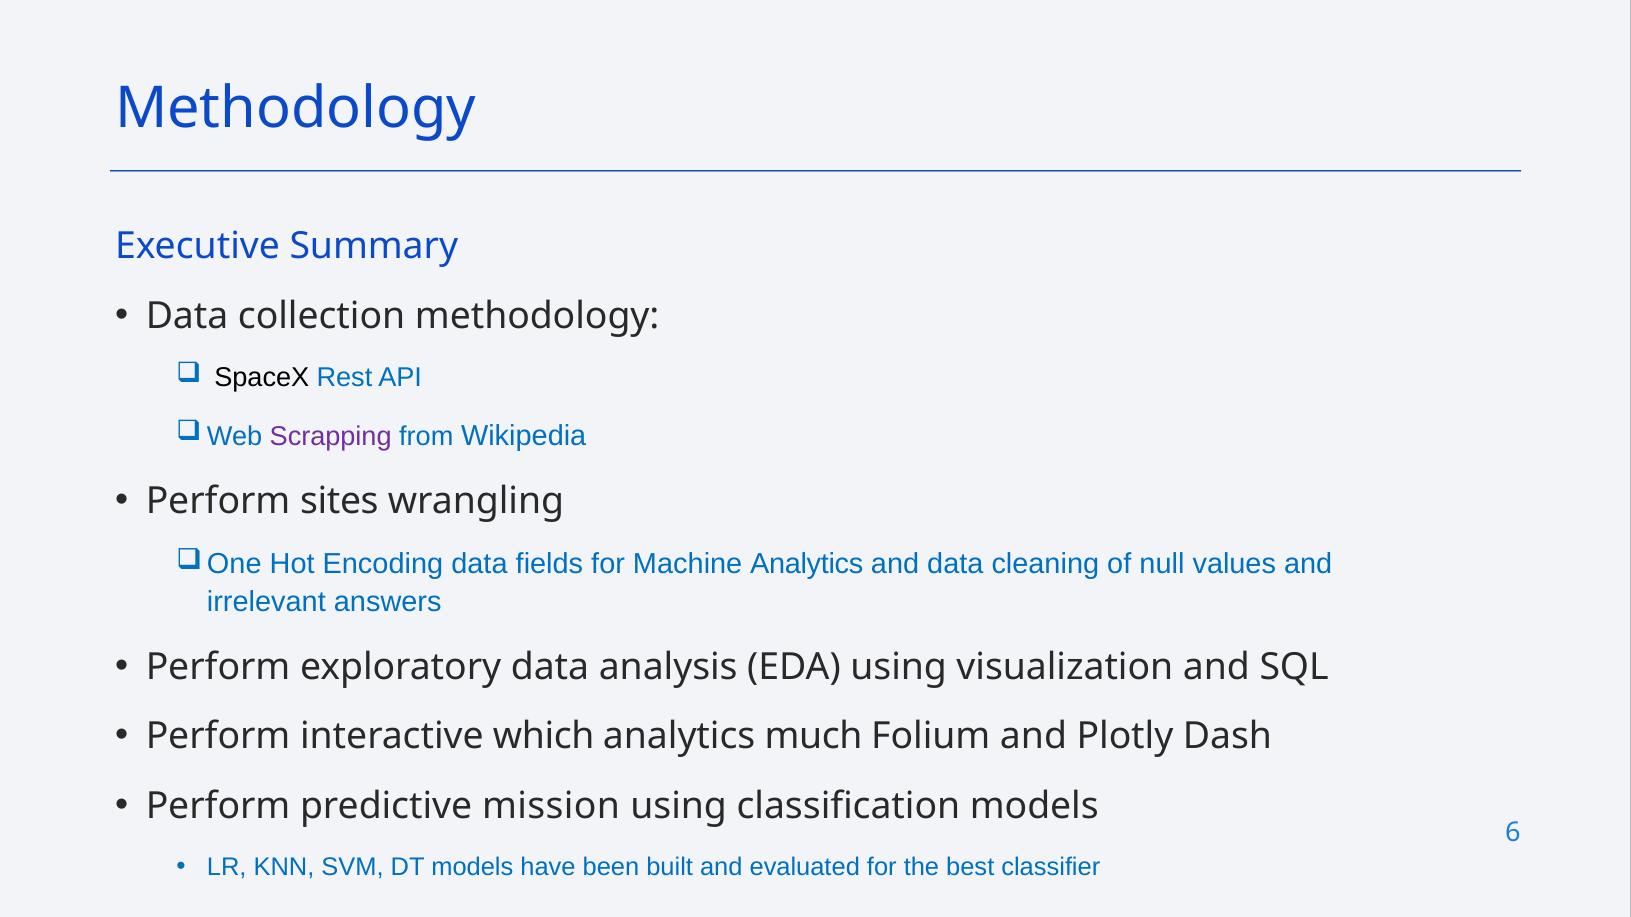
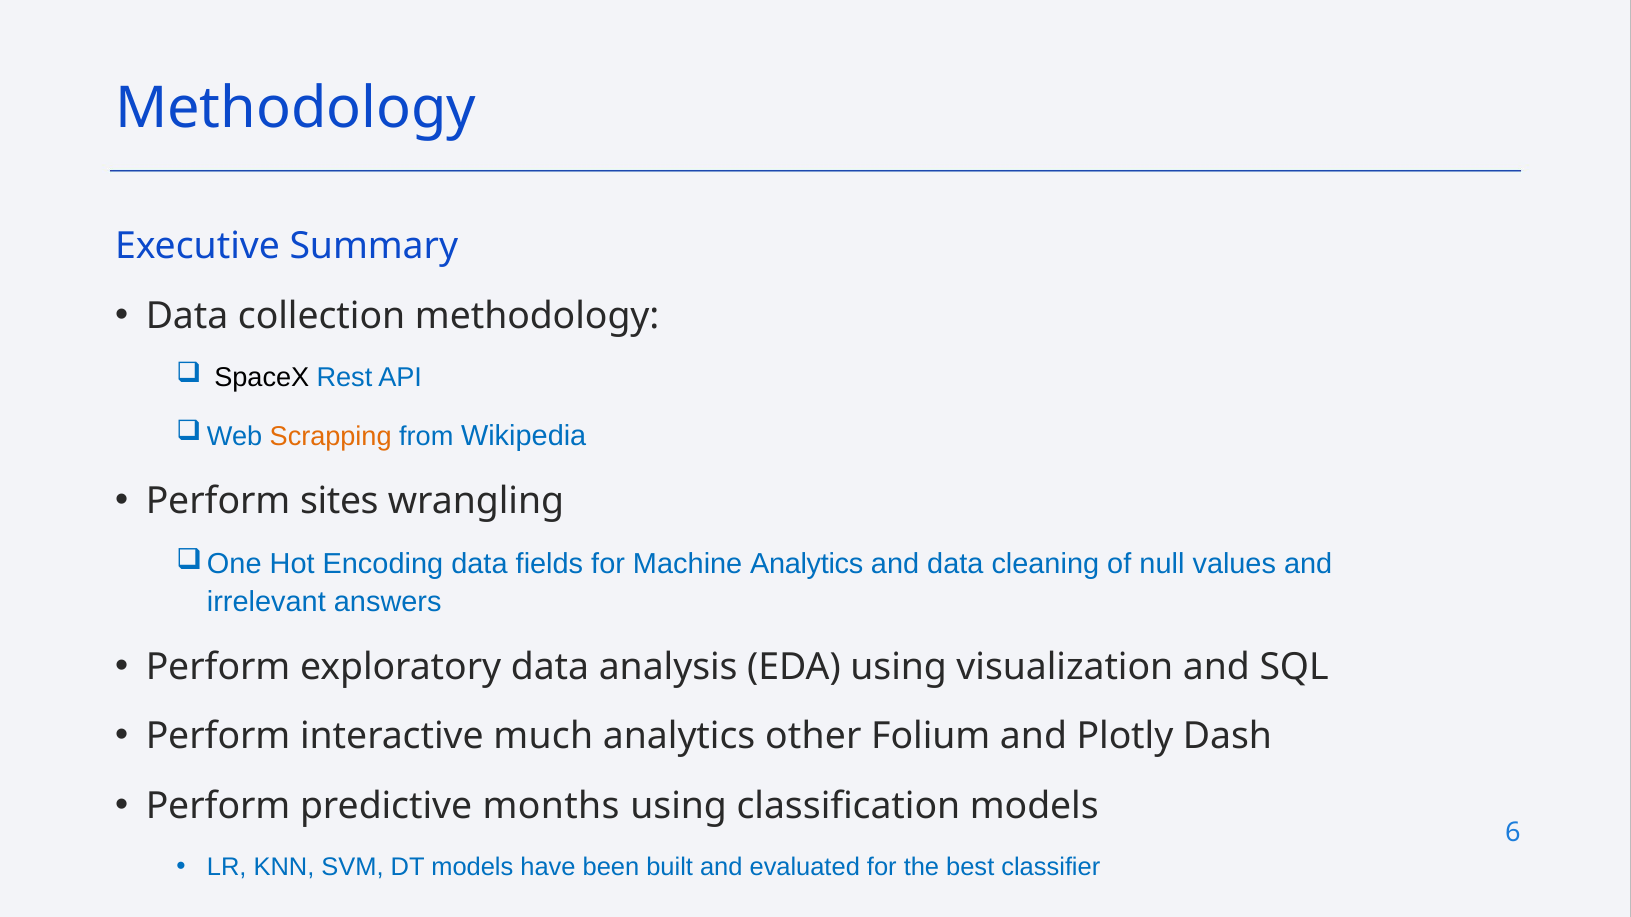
Scrapping colour: purple -> orange (331, 436)
which: which -> much (543, 737)
much: much -> other (813, 737)
mission: mission -> months (551, 807)
